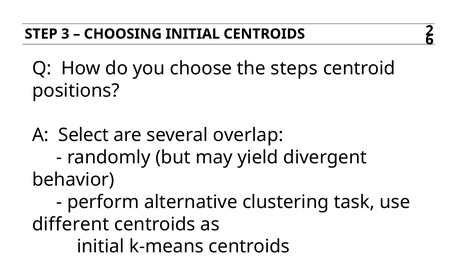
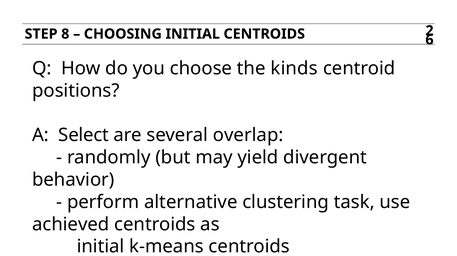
3: 3 -> 8 (65, 34)
steps: steps -> kinds (294, 69)
different: different -> achieved (71, 225)
